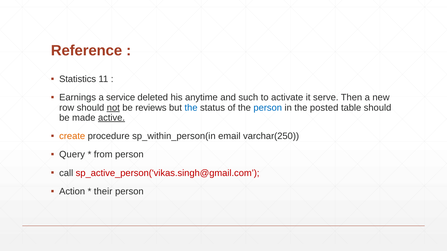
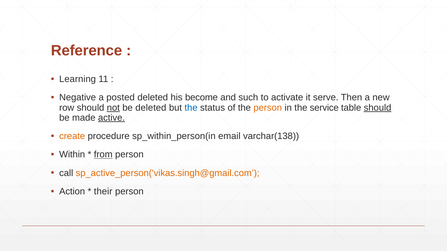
Statistics: Statistics -> Learning (78, 79)
Earnings: Earnings -> Negative (78, 98)
service: service -> posted (121, 98)
anytime: anytime -> become (201, 98)
be reviews: reviews -> deleted (151, 108)
person colour: blue -> orange (268, 108)
posted: posted -> service (324, 108)
should underline: none -> present (378, 108)
varchar(250: varchar(250 -> varchar(138 (271, 136)
Query: Query -> Within (72, 155)
from underline: none -> present (103, 155)
sp_active_person('vikas.singh@gmail.com colour: red -> orange (168, 173)
